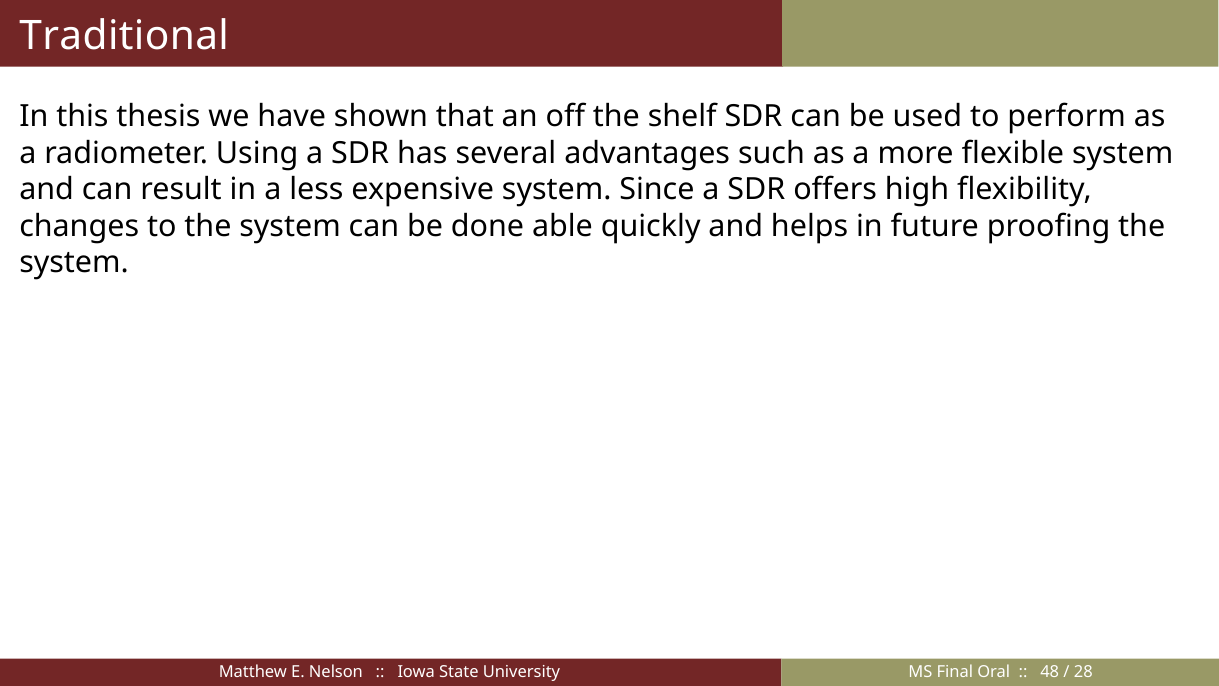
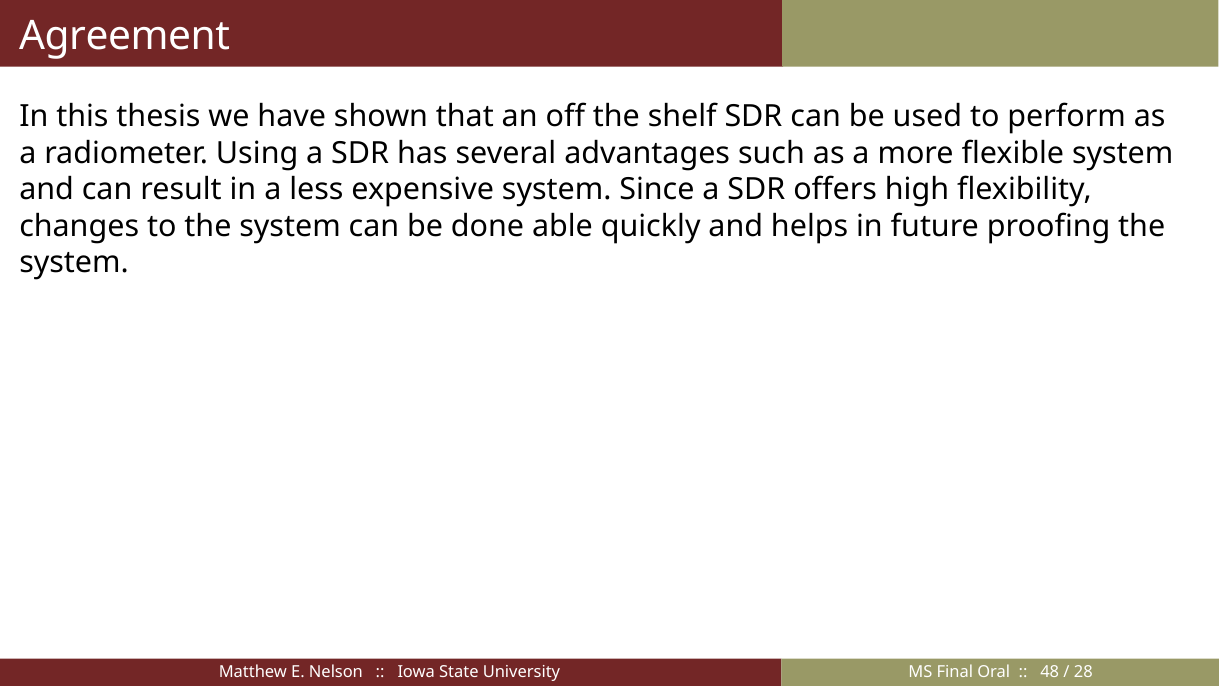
Traditional: Traditional -> Agreement (125, 36)
